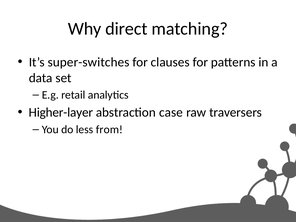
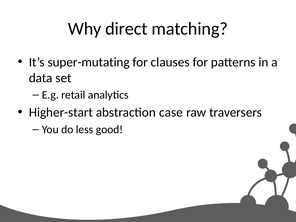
super-switches: super-switches -> super-mutating (89, 62)
Higher-layer: Higher-layer -> Higher-start (61, 112)
from: from -> good (109, 129)
